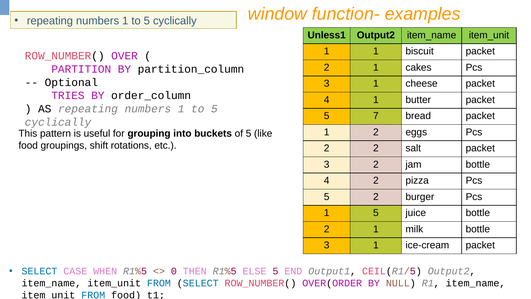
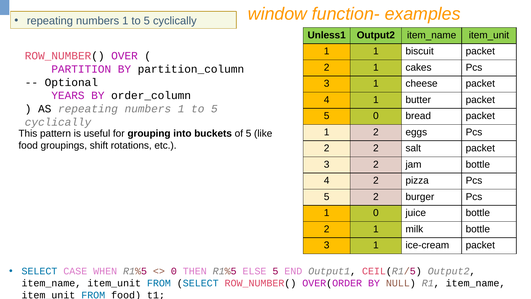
TRIES: TRIES -> YEARS (68, 96)
5 7: 7 -> 0 (376, 116)
1 5: 5 -> 0 (376, 213)
